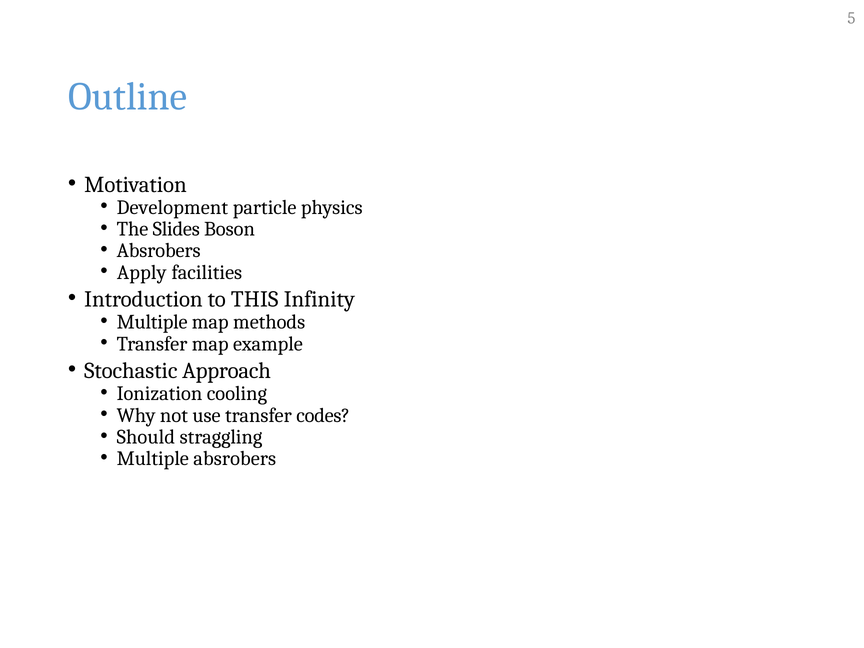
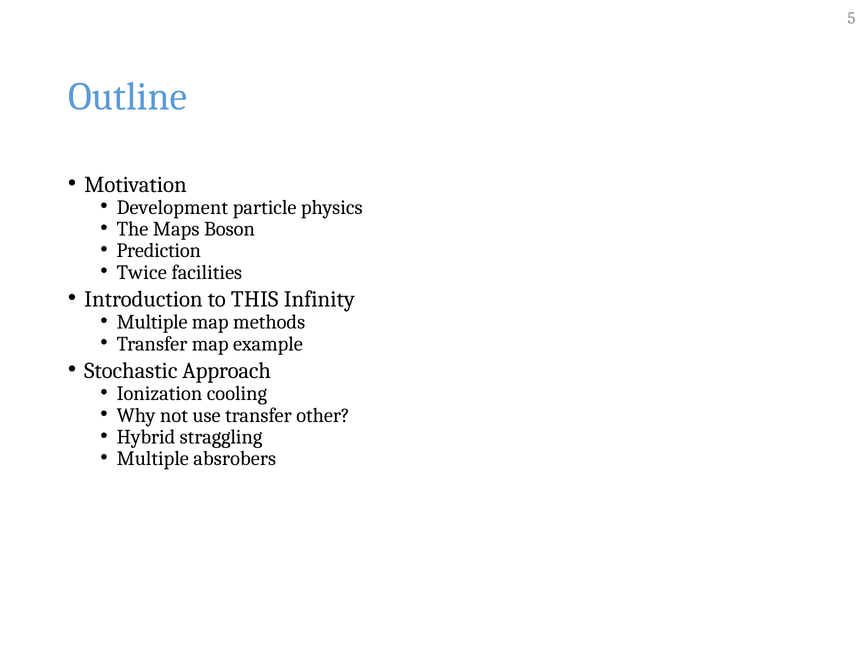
Slides: Slides -> Maps (176, 229)
Absrobers: Absrobers -> Prediction (159, 251)
Apply: Apply -> Twice (142, 272)
codes: codes -> other (323, 415)
Should: Should -> Hybrid (146, 437)
